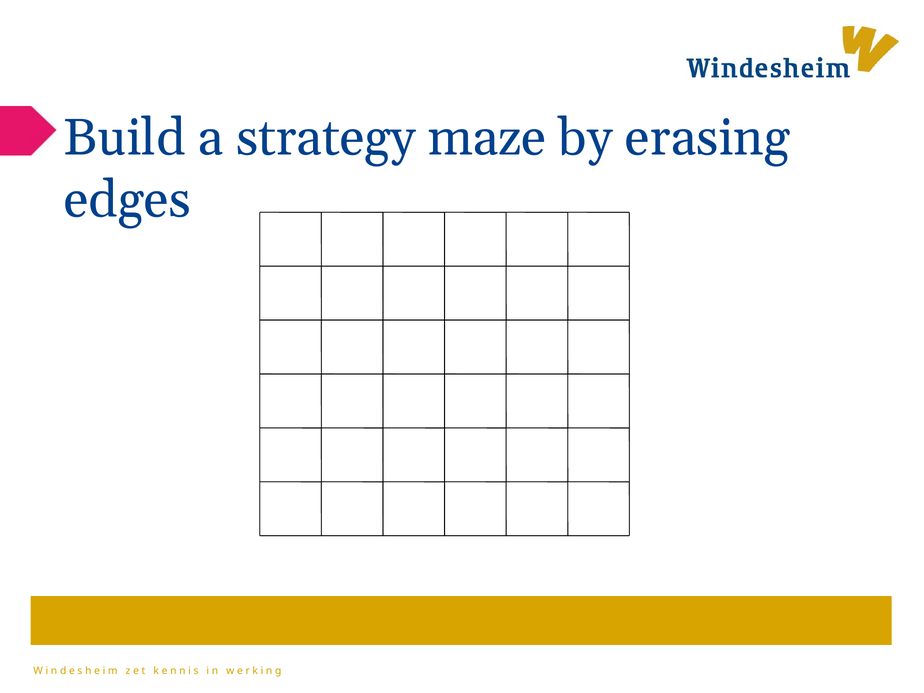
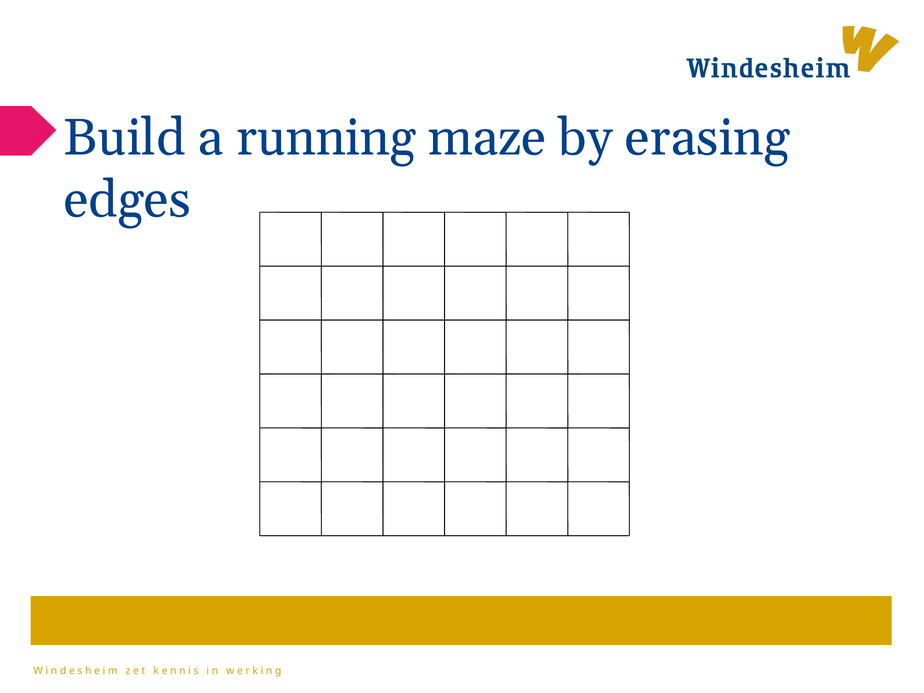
strategy: strategy -> running (326, 138)
